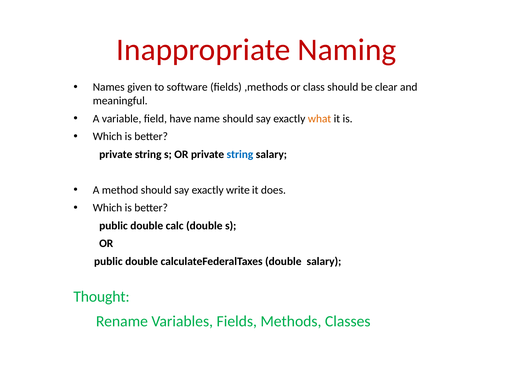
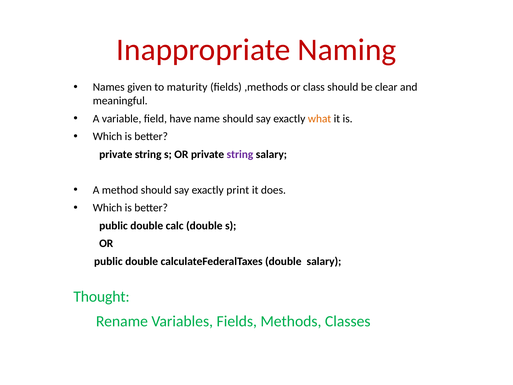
software: software -> maturity (187, 87)
string colour: blue -> purple (240, 154)
write: write -> print (238, 190)
